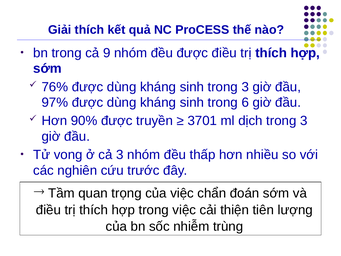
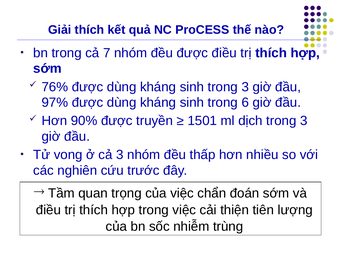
9: 9 -> 7 (107, 53)
3701: 3701 -> 1501 (202, 121)
